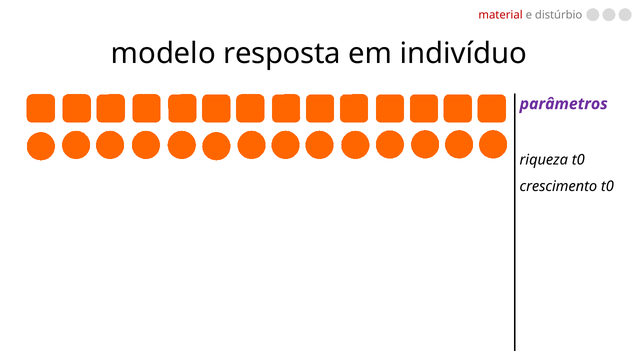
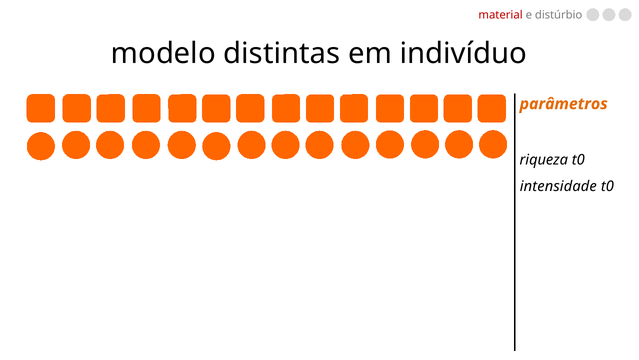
resposta: resposta -> distintas (282, 54)
parâmetros colour: purple -> orange (564, 104)
crescimento: crescimento -> intensidade (558, 186)
